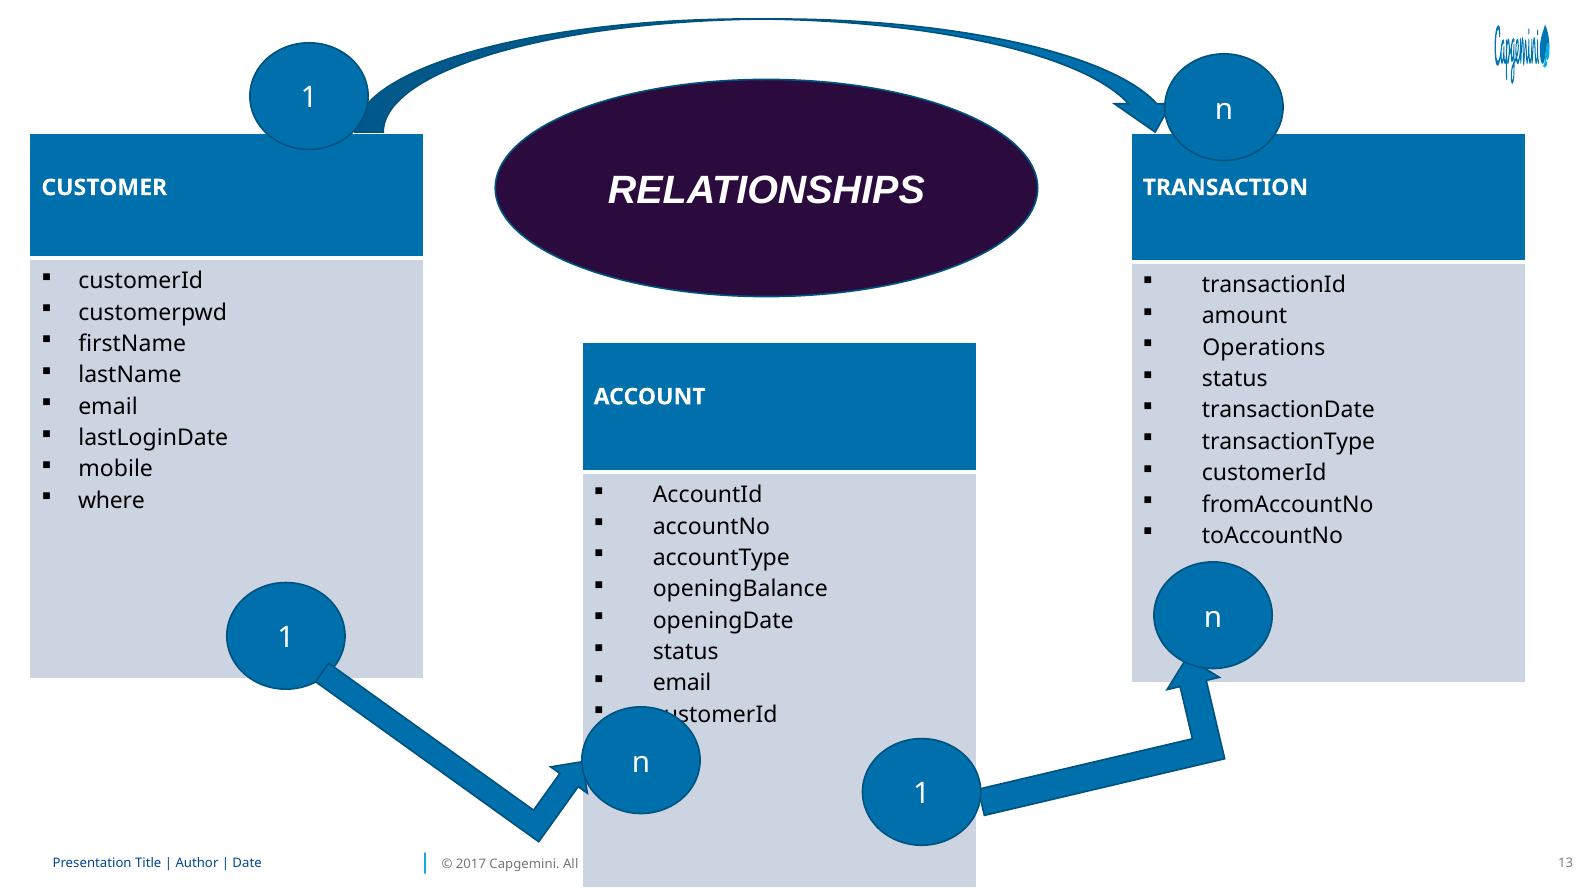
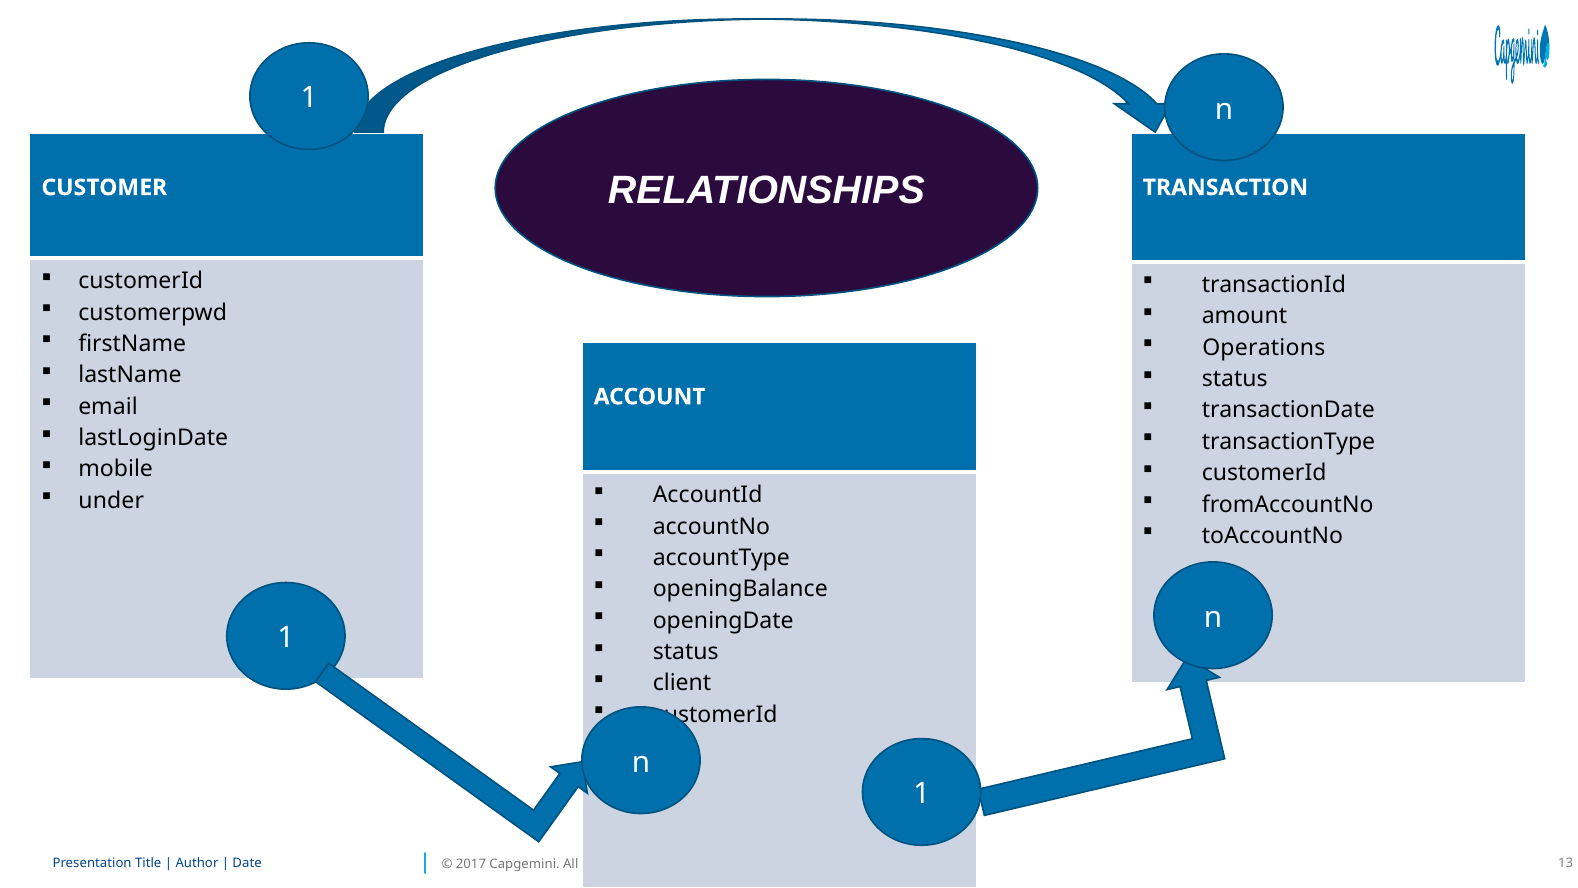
where: where -> under (111, 501)
email: email -> client (682, 683)
